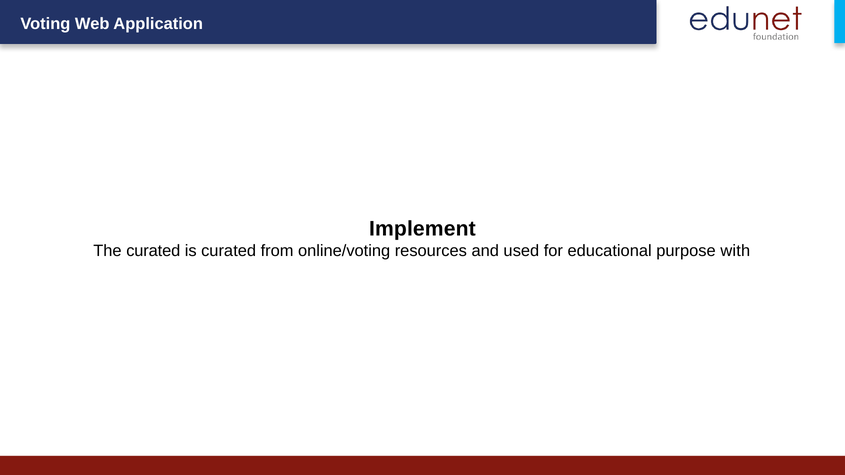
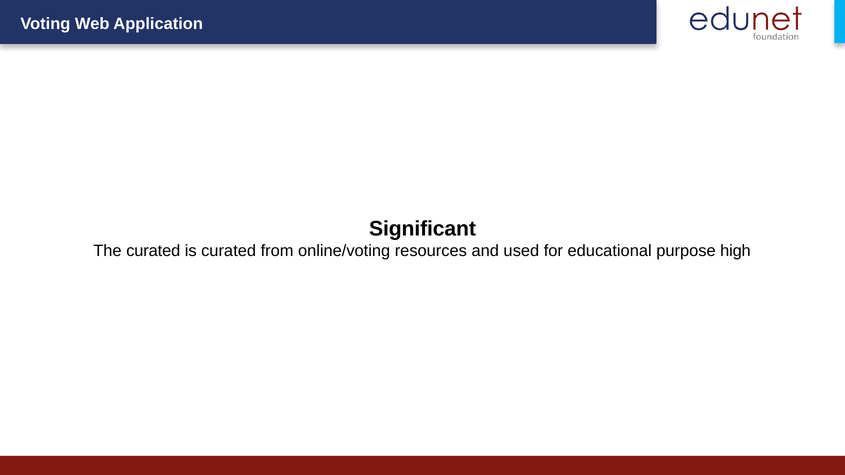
Implement: Implement -> Significant (423, 229)
with: with -> high (735, 251)
